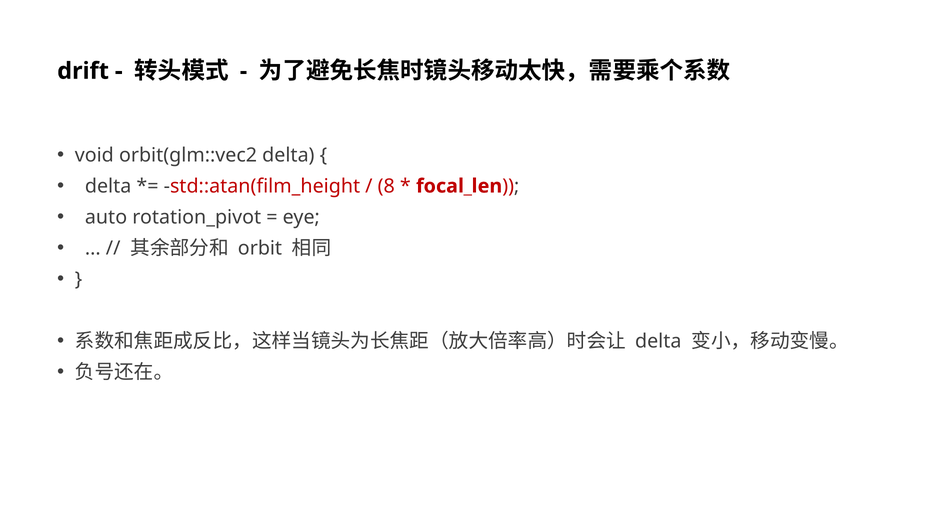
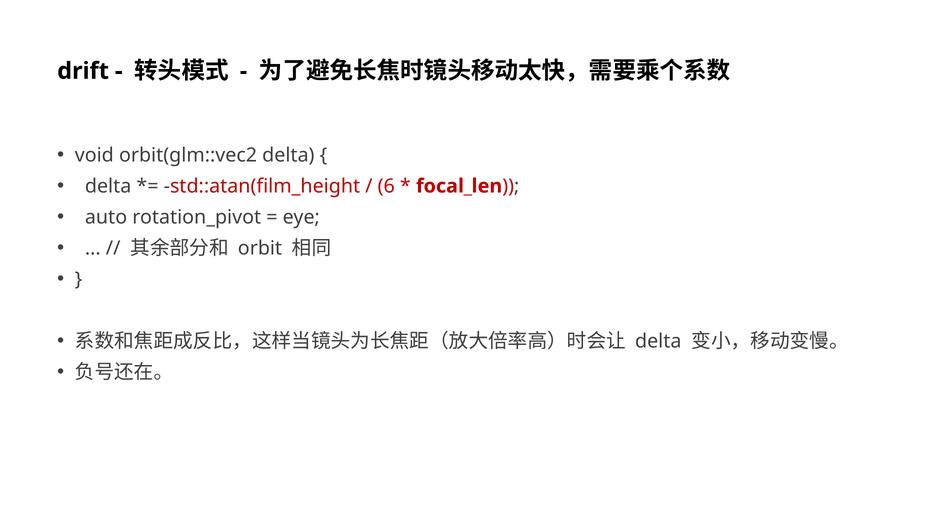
8: 8 -> 6 (386, 186)
